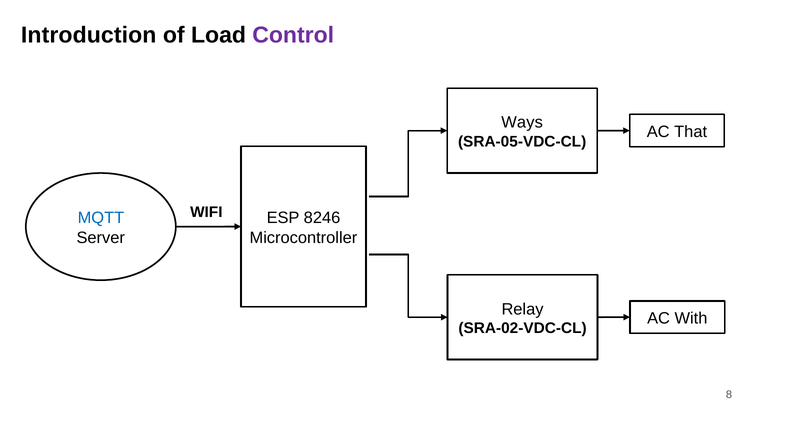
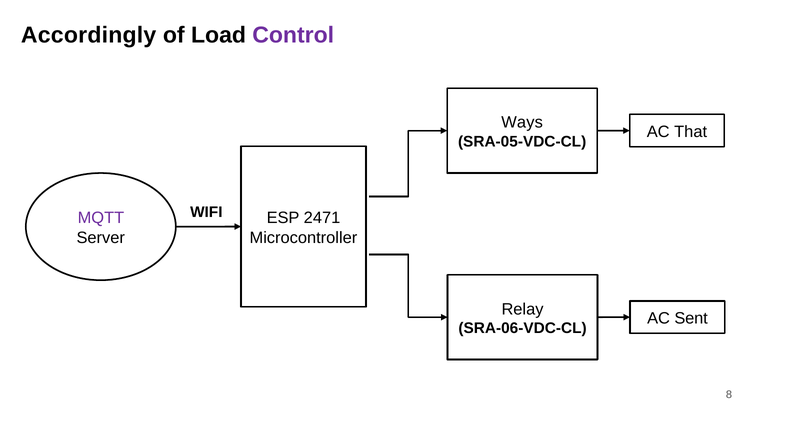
Introduction: Introduction -> Accordingly (89, 35)
8246: 8246 -> 2471 (322, 218)
MQTT colour: blue -> purple (101, 218)
With: With -> Sent (691, 319)
SRA-02-VDC-CL: SRA-02-VDC-CL -> SRA-06-VDC-CL (523, 328)
